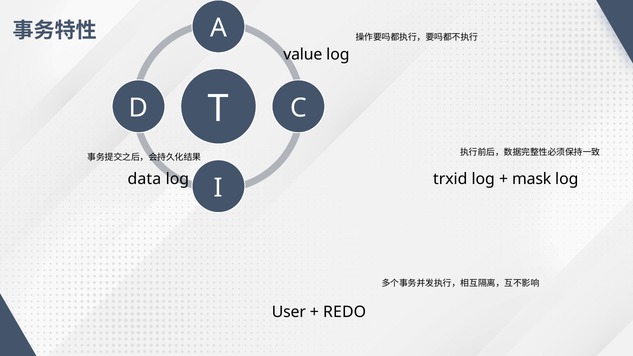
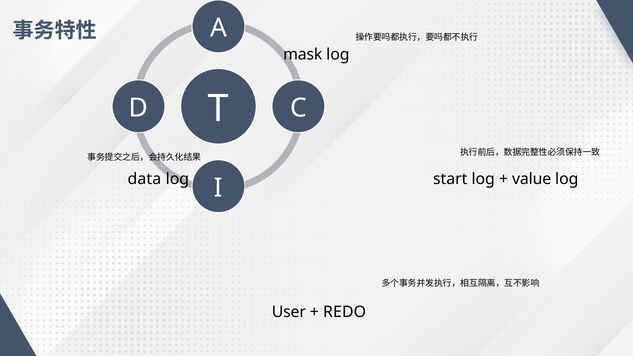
value: value -> mask (303, 54)
trxid: trxid -> start (450, 179)
mask: mask -> value (532, 179)
